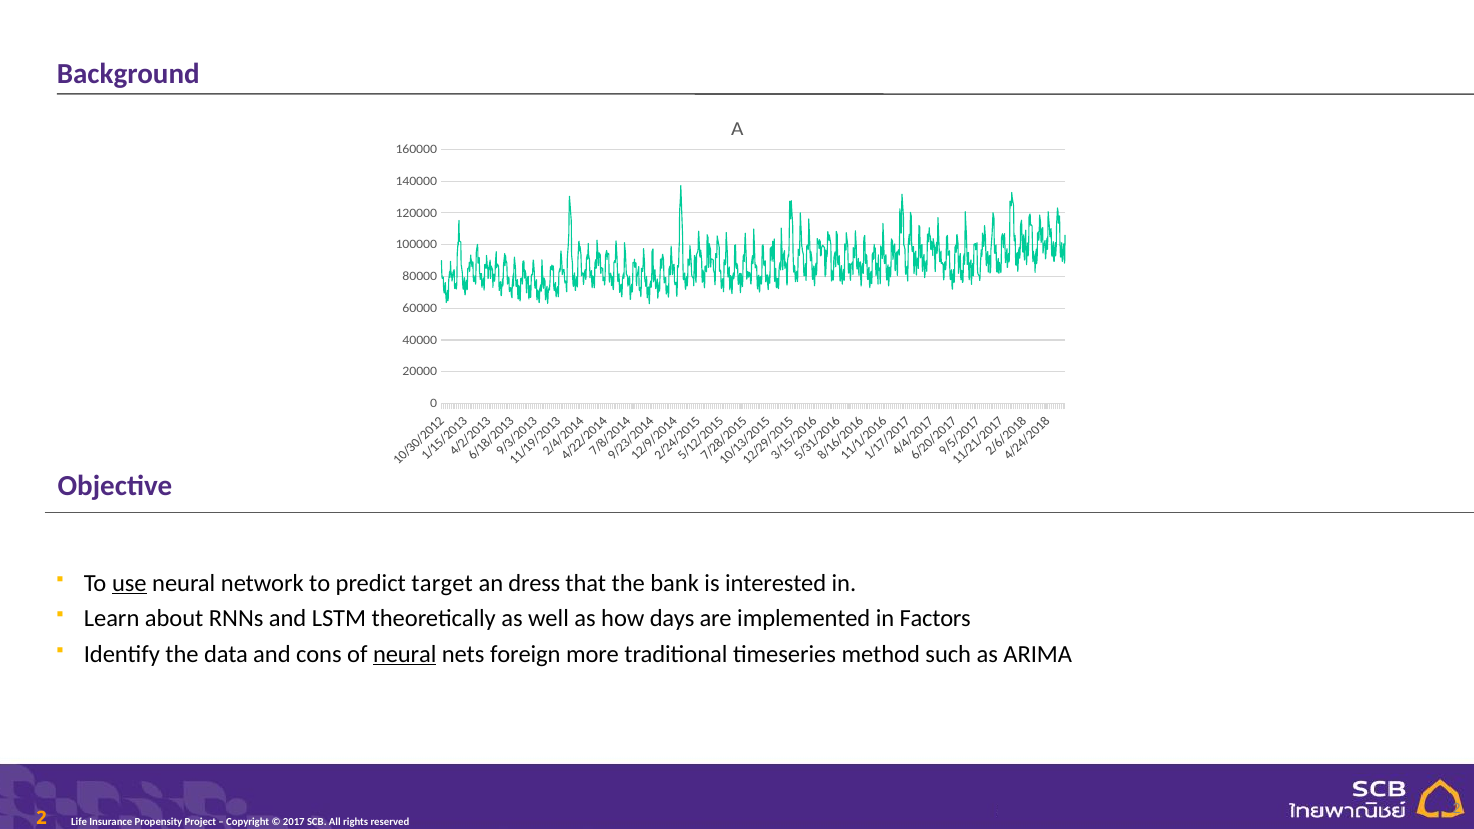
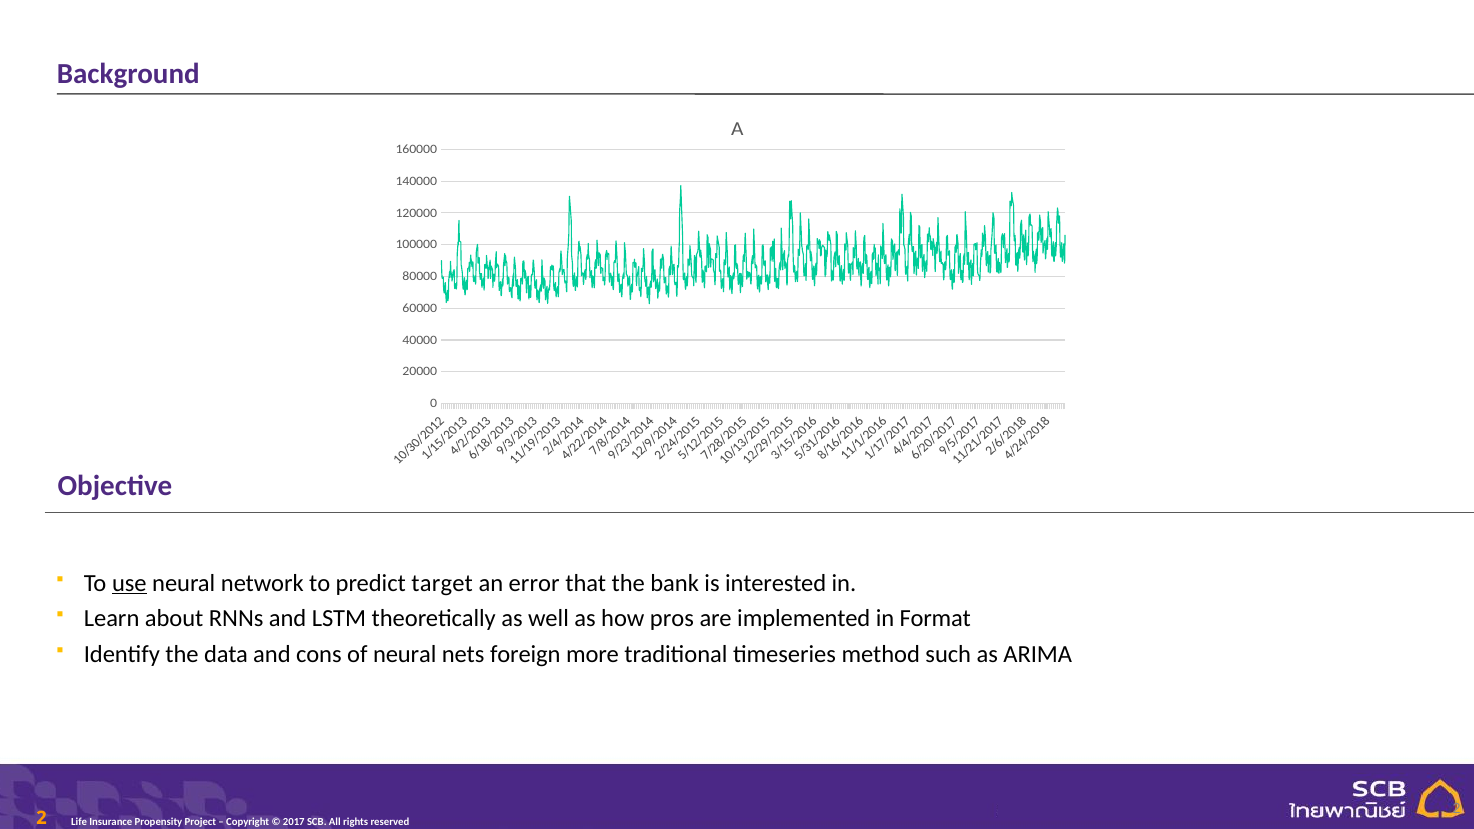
dress: dress -> error (534, 583)
days: days -> pros (672, 619)
Factors: Factors -> Format (935, 619)
neural underline: present -> none (405, 654)
